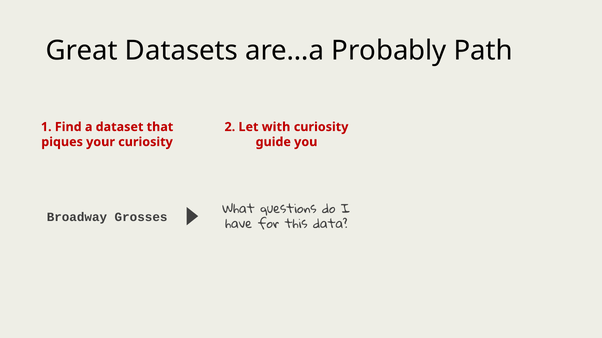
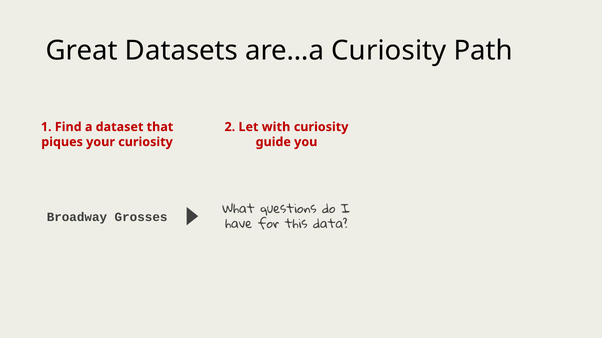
are…a Probably: Probably -> Curiosity (389, 51)
